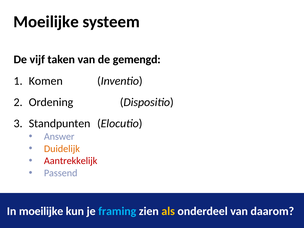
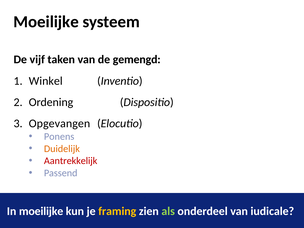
Komen: Komen -> Winkel (46, 81)
Standpunten: Standpunten -> Opgevangen (59, 123)
Answer: Answer -> Ponens (59, 137)
framing colour: light blue -> yellow (117, 211)
als colour: yellow -> light green (168, 211)
daarom: daarom -> iudicale (272, 211)
